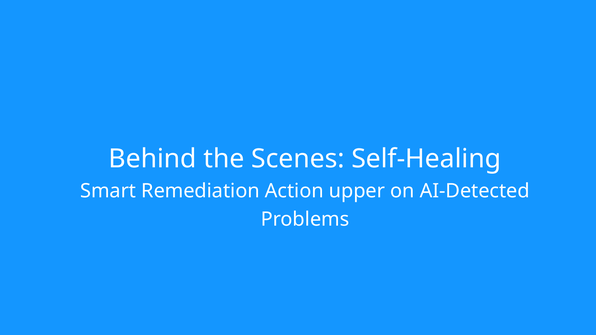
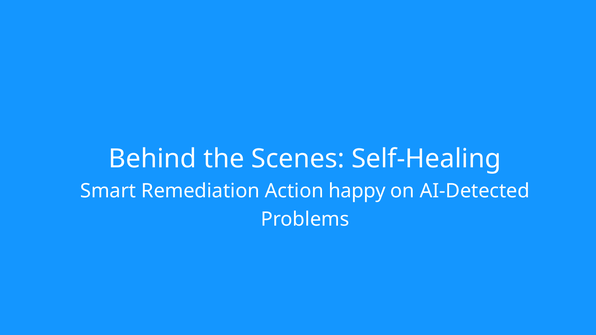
upper: upper -> happy (357, 191)
